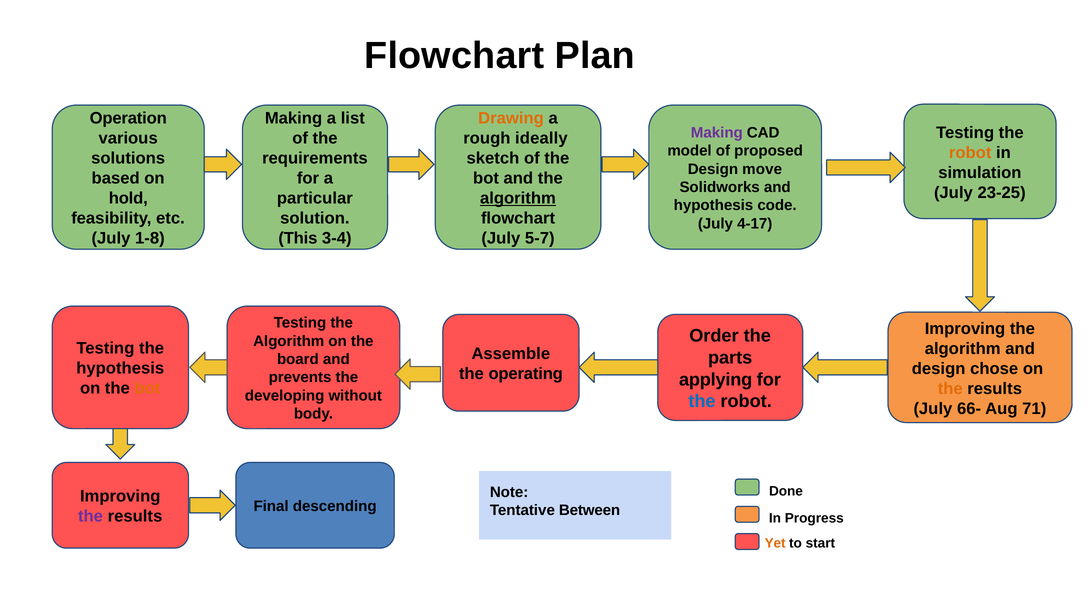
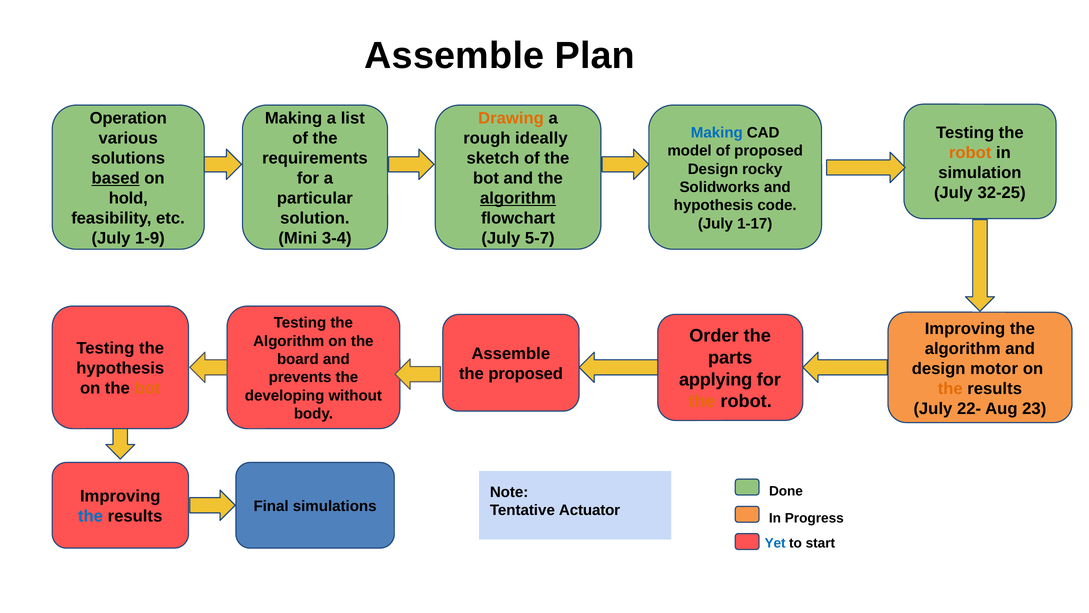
Flowchart: Flowchart -> Assemble (454, 56)
Making colour: purple -> blue (717, 133)
move: move -> rocky (762, 169)
based underline: none -> present (116, 178)
23-25: 23-25 -> 32-25 (1002, 192)
4-17: 4-17 -> 1-17 (755, 224)
1-8: 1-8 -> 1-9 (150, 238)
This: This -> Mini (298, 238)
chose: chose -> motor (994, 368)
the operating: operating -> proposed (526, 374)
the colour: blue -> orange (702, 401)
66-: 66- -> 22- (969, 408)
71: 71 -> 23 (1034, 408)
descending: descending -> simulations (335, 506)
Between: Between -> Actuator (590, 510)
the colour: purple -> blue (91, 516)
Yet colour: orange -> blue (775, 543)
